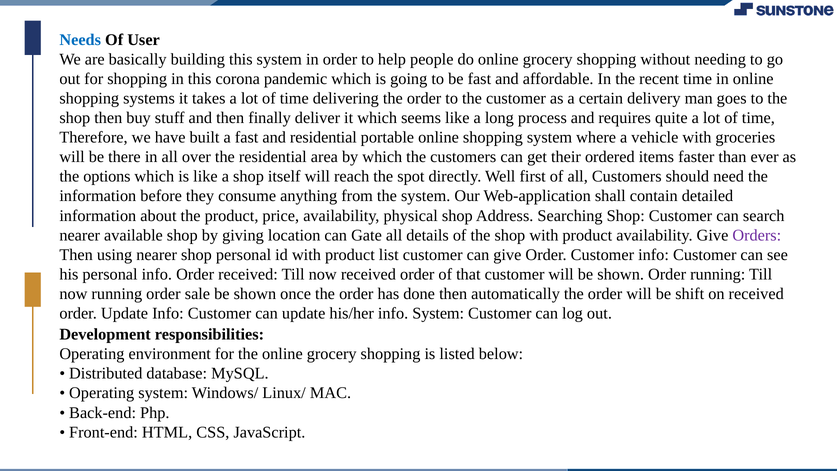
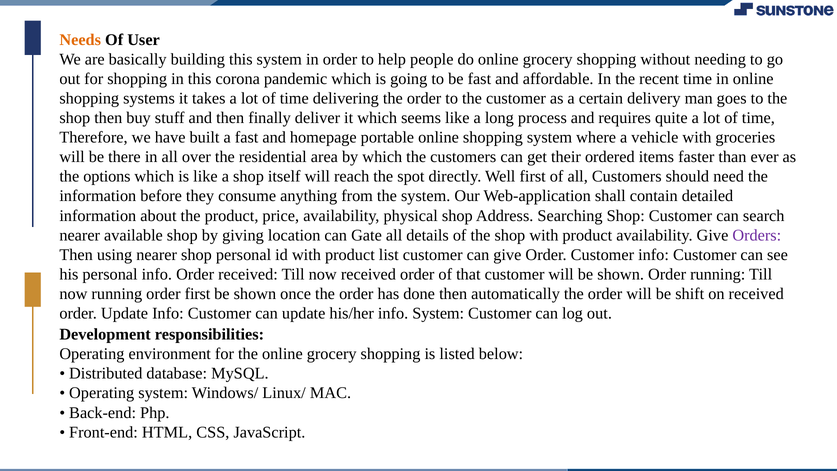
Needs colour: blue -> orange (80, 40)
and residential: residential -> homepage (323, 137)
order sale: sale -> first (198, 294)
